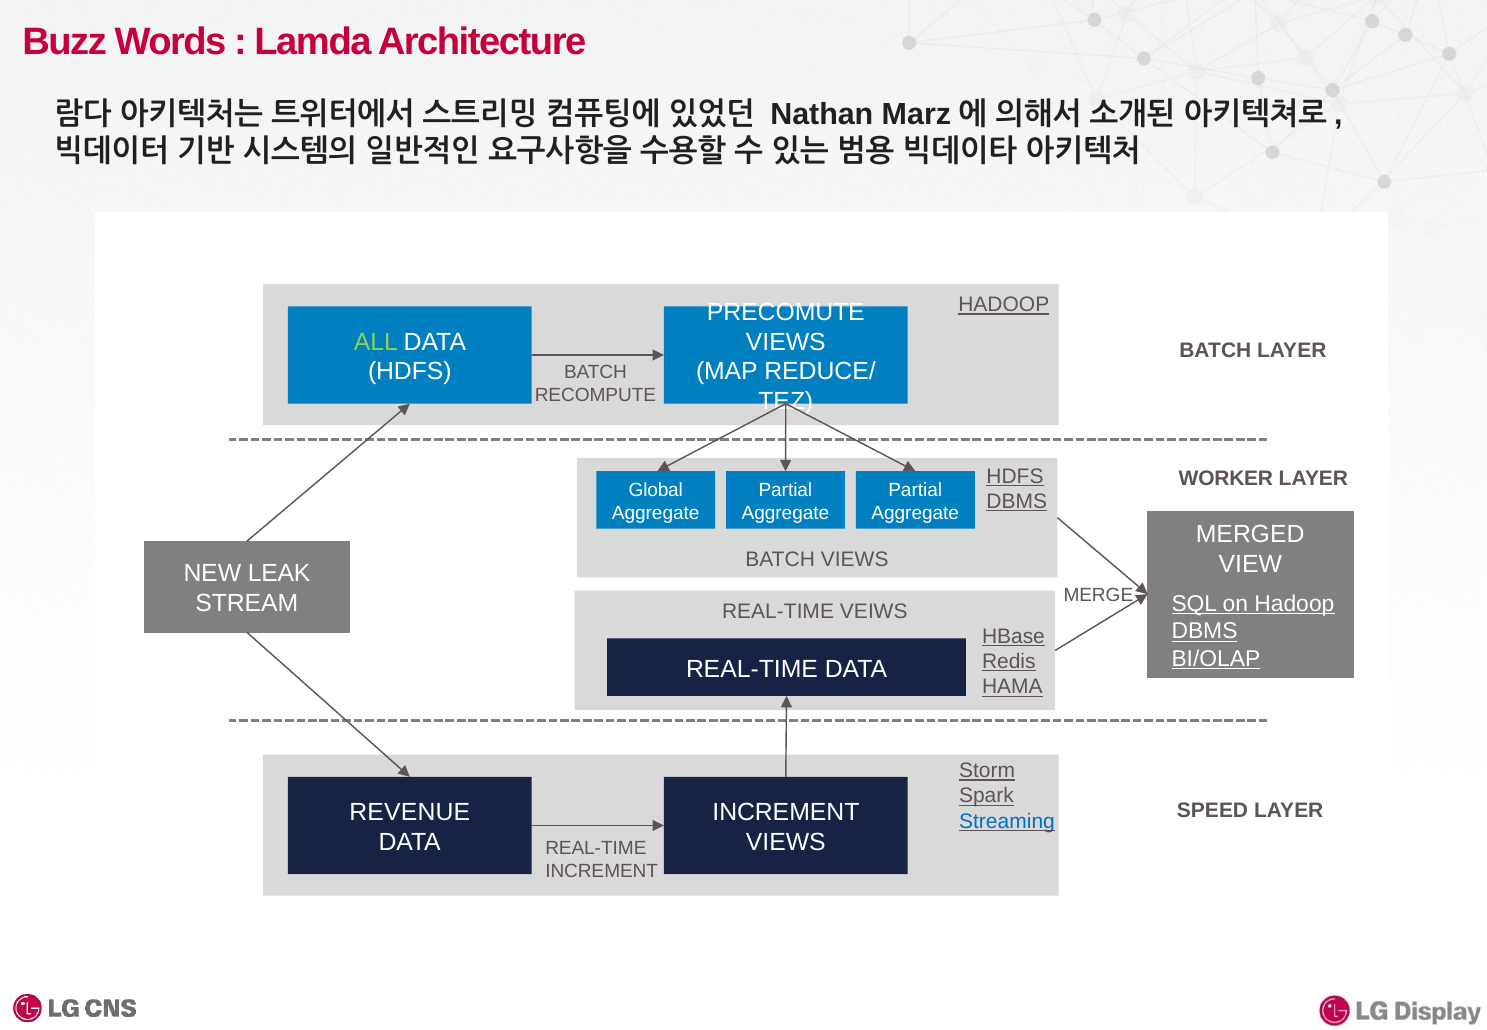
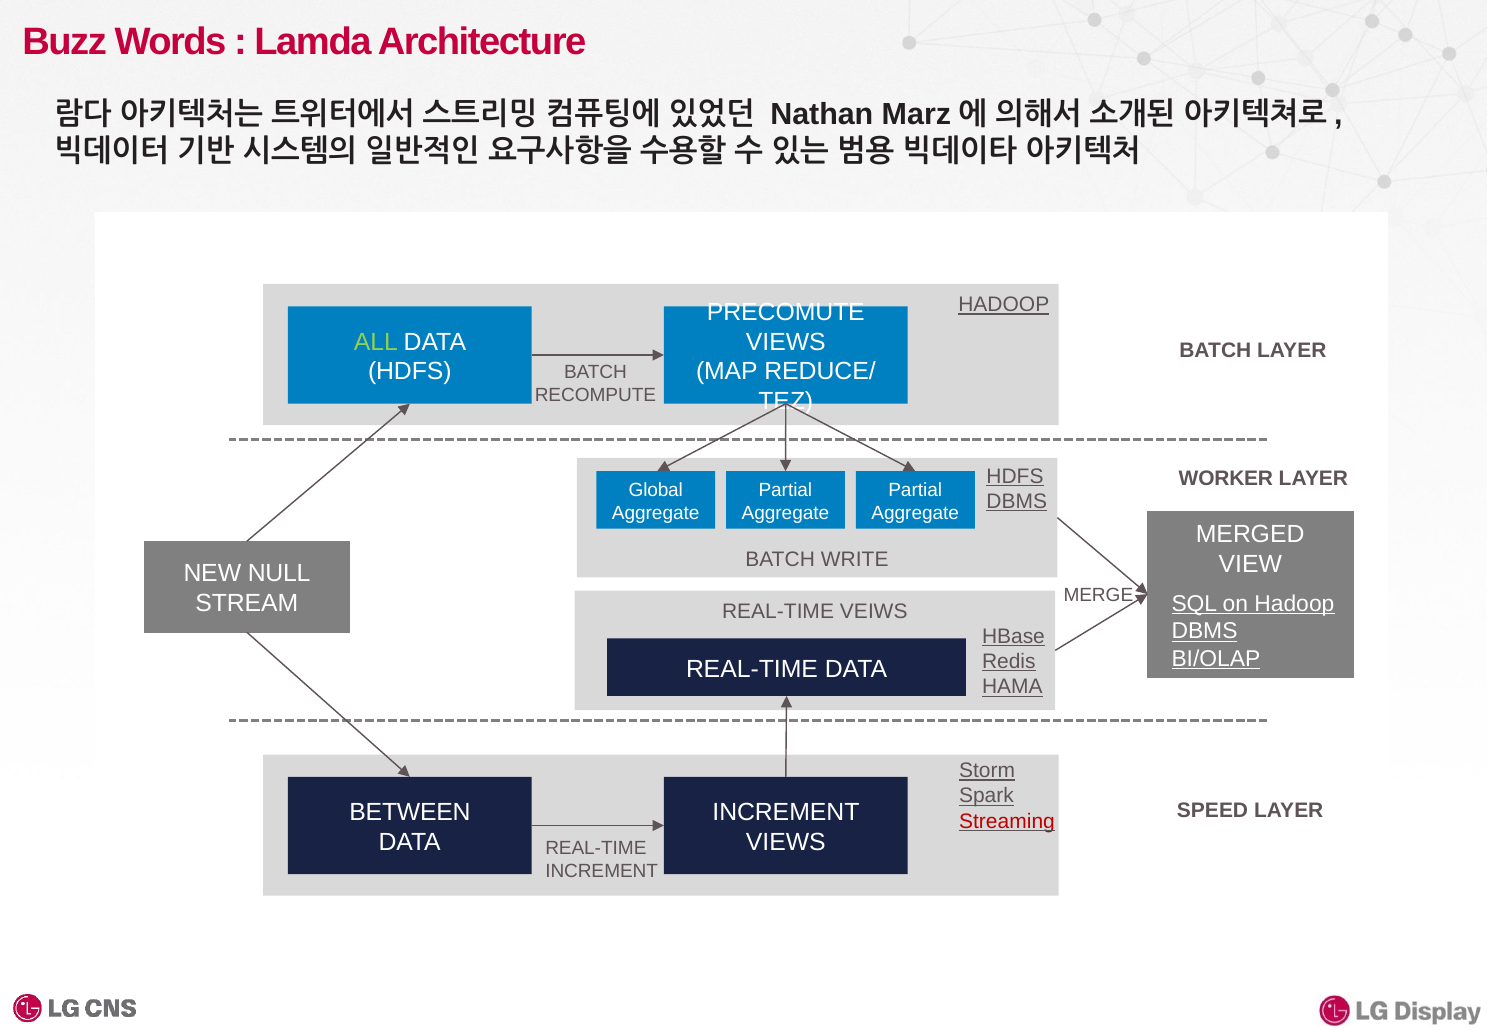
BATCH VIEWS: VIEWS -> WRITE (855, 559)
LEAK: LEAK -> NULL (279, 573)
REVENUE: REVENUE -> BETWEEN (410, 812)
Streaming colour: blue -> red (1007, 821)
